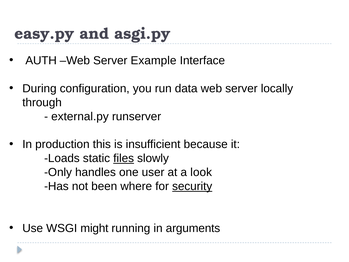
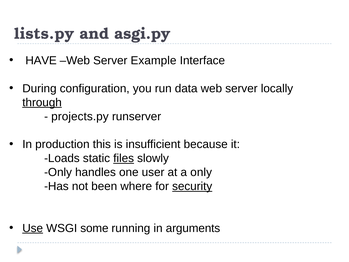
easy.py: easy.py -> lists.py (44, 34)
AUTH: AUTH -> HAVE (41, 60)
through underline: none -> present (42, 102)
external.py: external.py -> projects.py (80, 116)
a look: look -> only (201, 172)
Use underline: none -> present (33, 228)
might: might -> some (94, 228)
